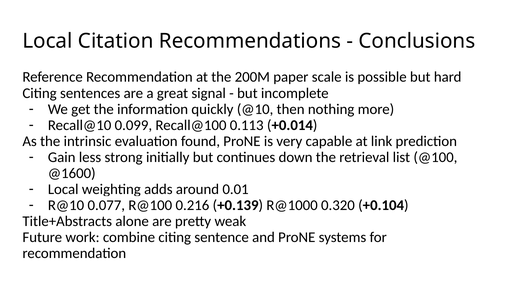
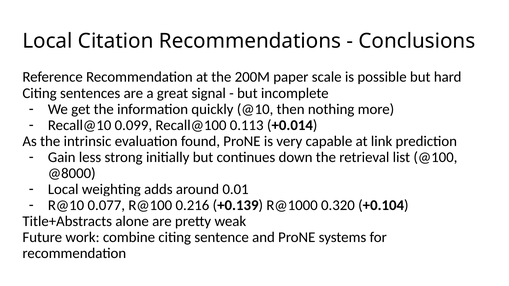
@1600: @1600 -> @8000 (72, 173)
